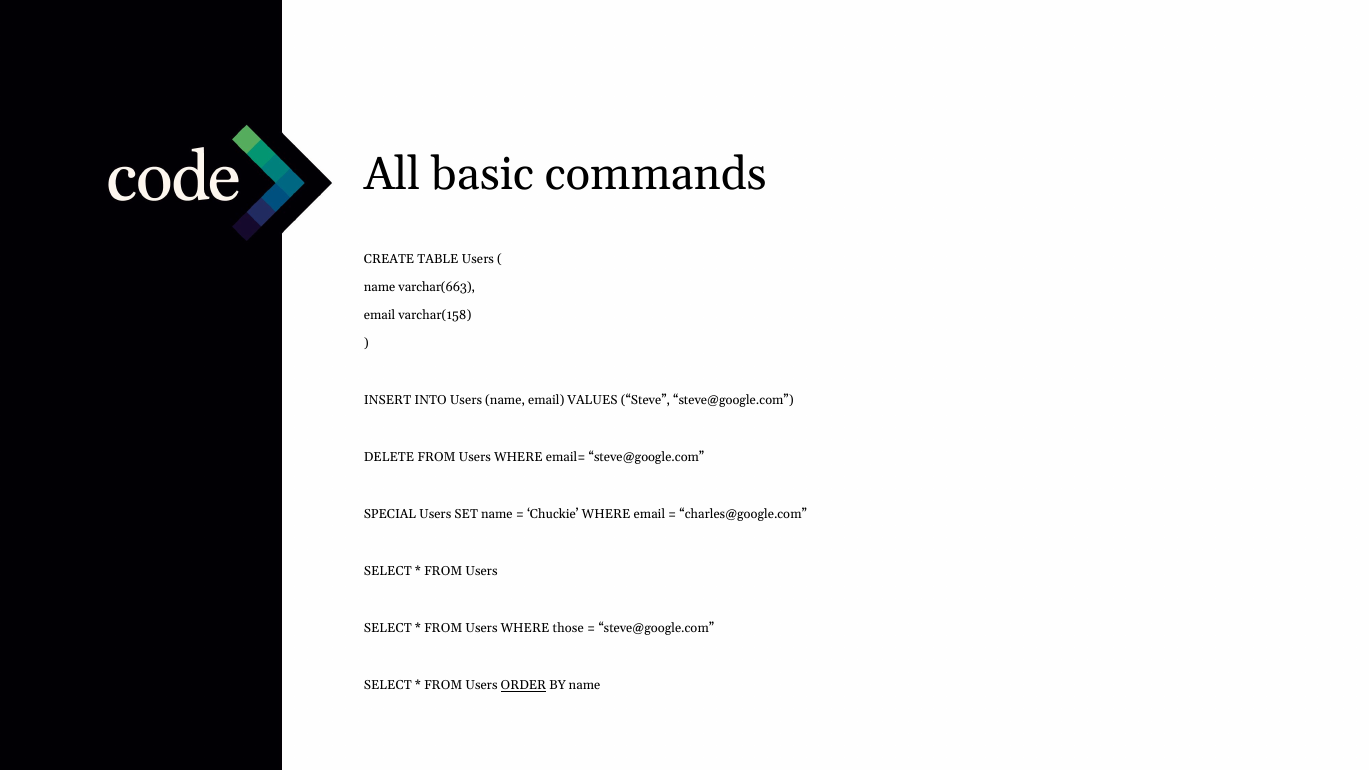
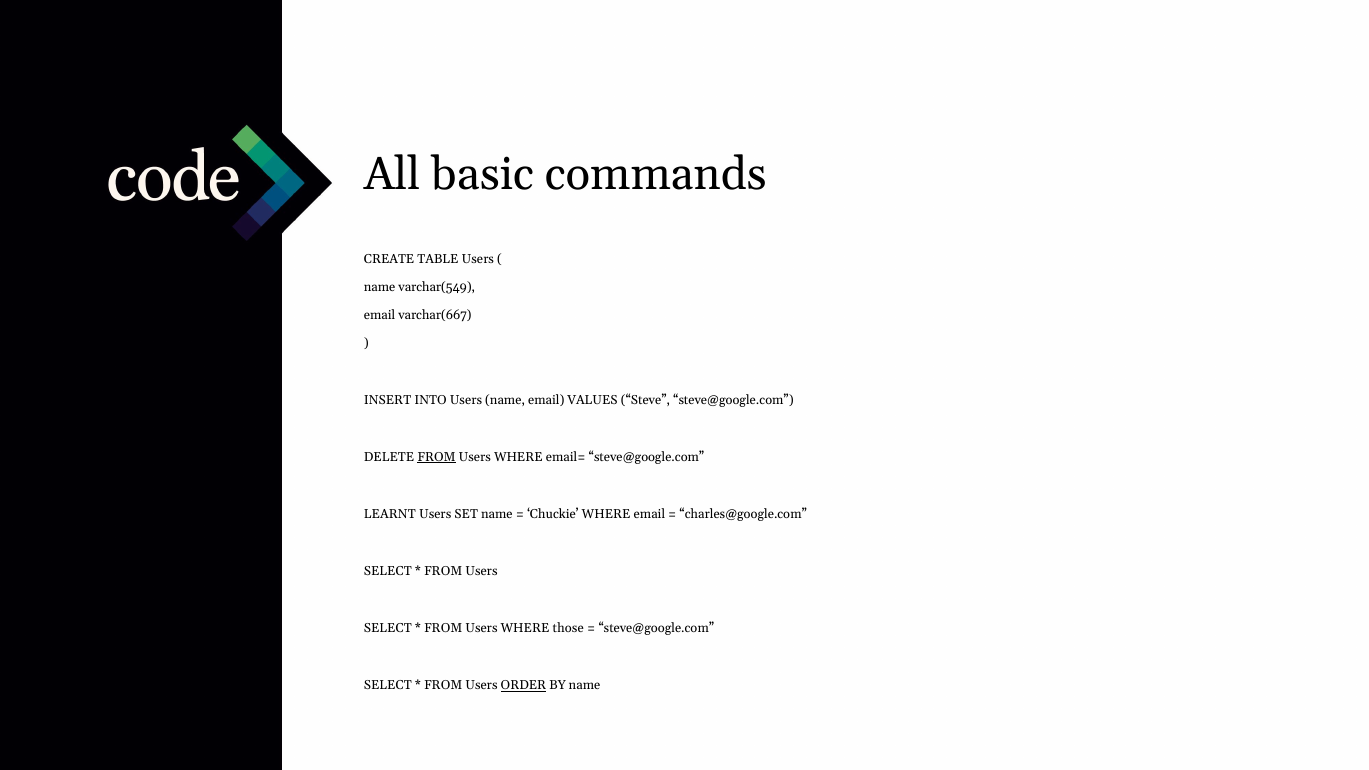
varchar(663: varchar(663 -> varchar(549 (437, 287)
varchar(158: varchar(158 -> varchar(667 (435, 315)
FROM underline: none -> present (436, 457)
SPECIAL: SPECIAL -> LEARNT (390, 514)
